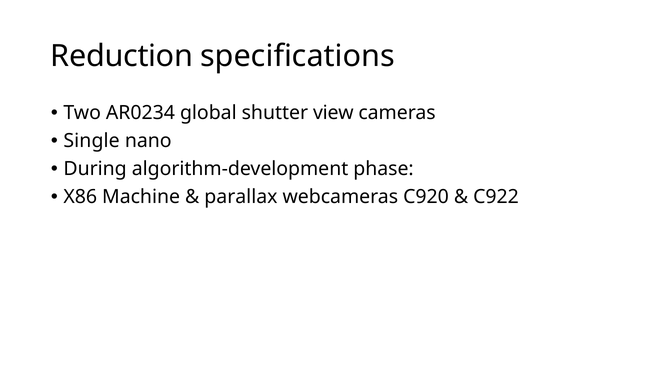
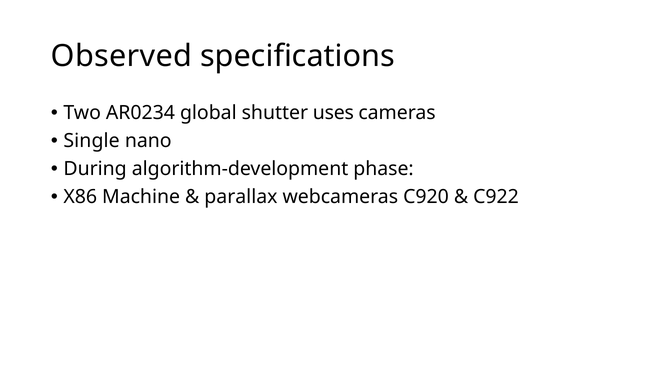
Reduction: Reduction -> Observed (121, 56)
view: view -> uses (333, 113)
